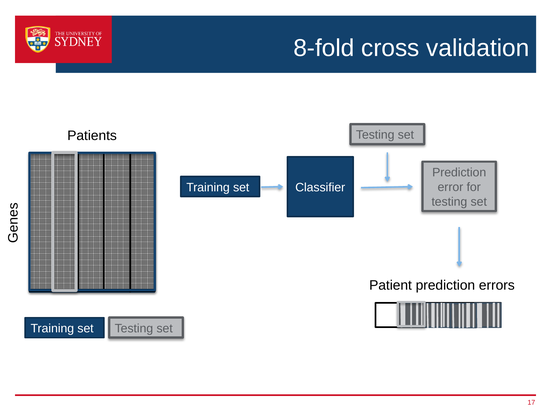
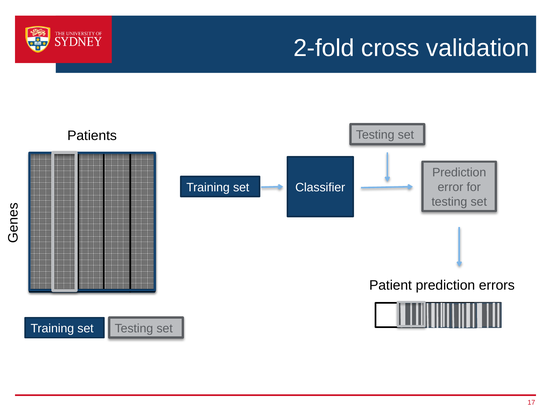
8-fold: 8-fold -> 2-fold (324, 48)
